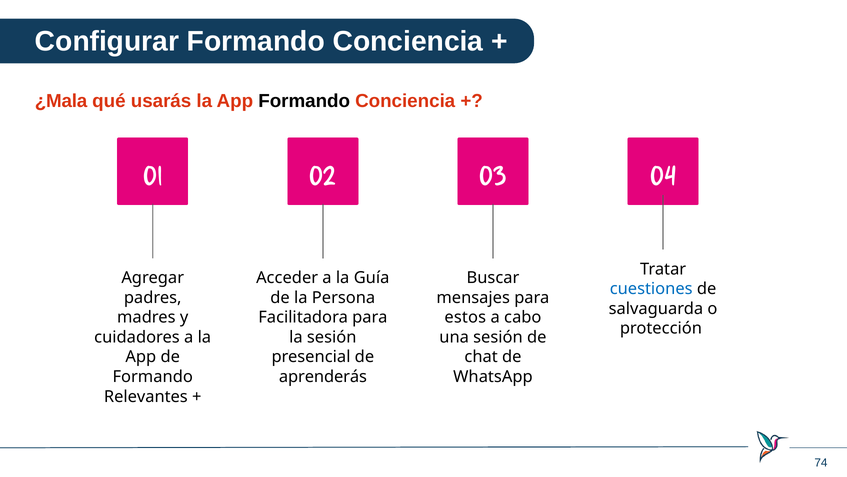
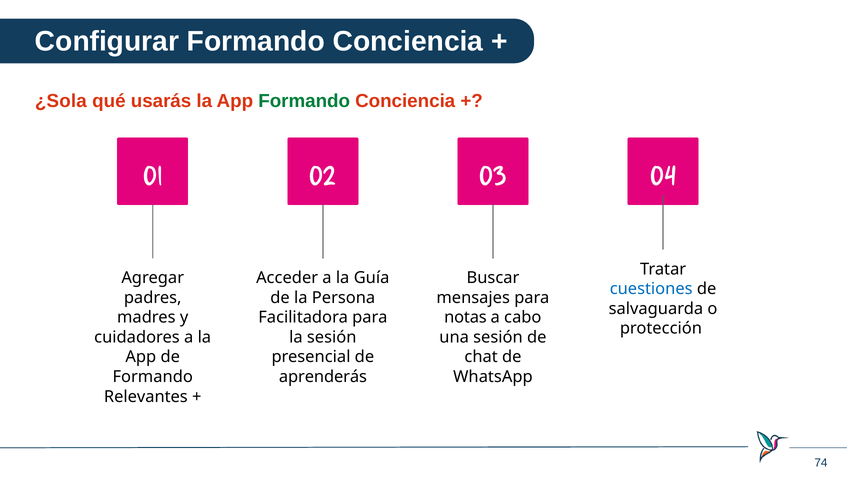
¿Mala: ¿Mala -> ¿Sola (61, 101)
Formando colour: black -> green (304, 101)
estos: estos -> notas (465, 317)
